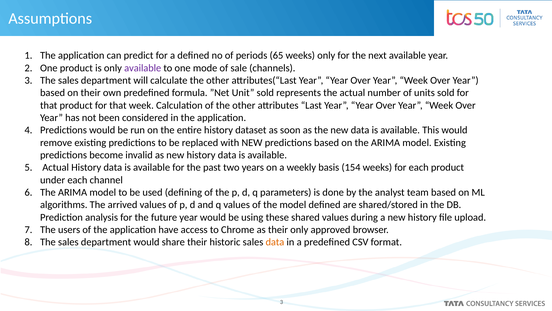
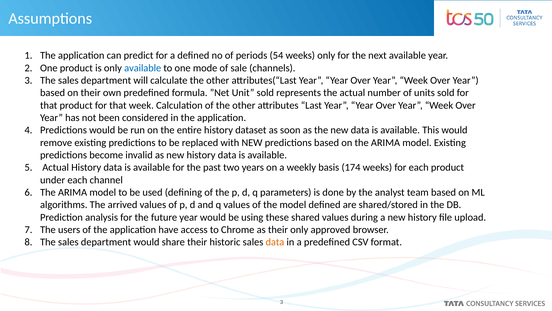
65: 65 -> 54 (276, 55)
available colour: purple -> blue (143, 68)
154: 154 -> 174 (351, 167)
